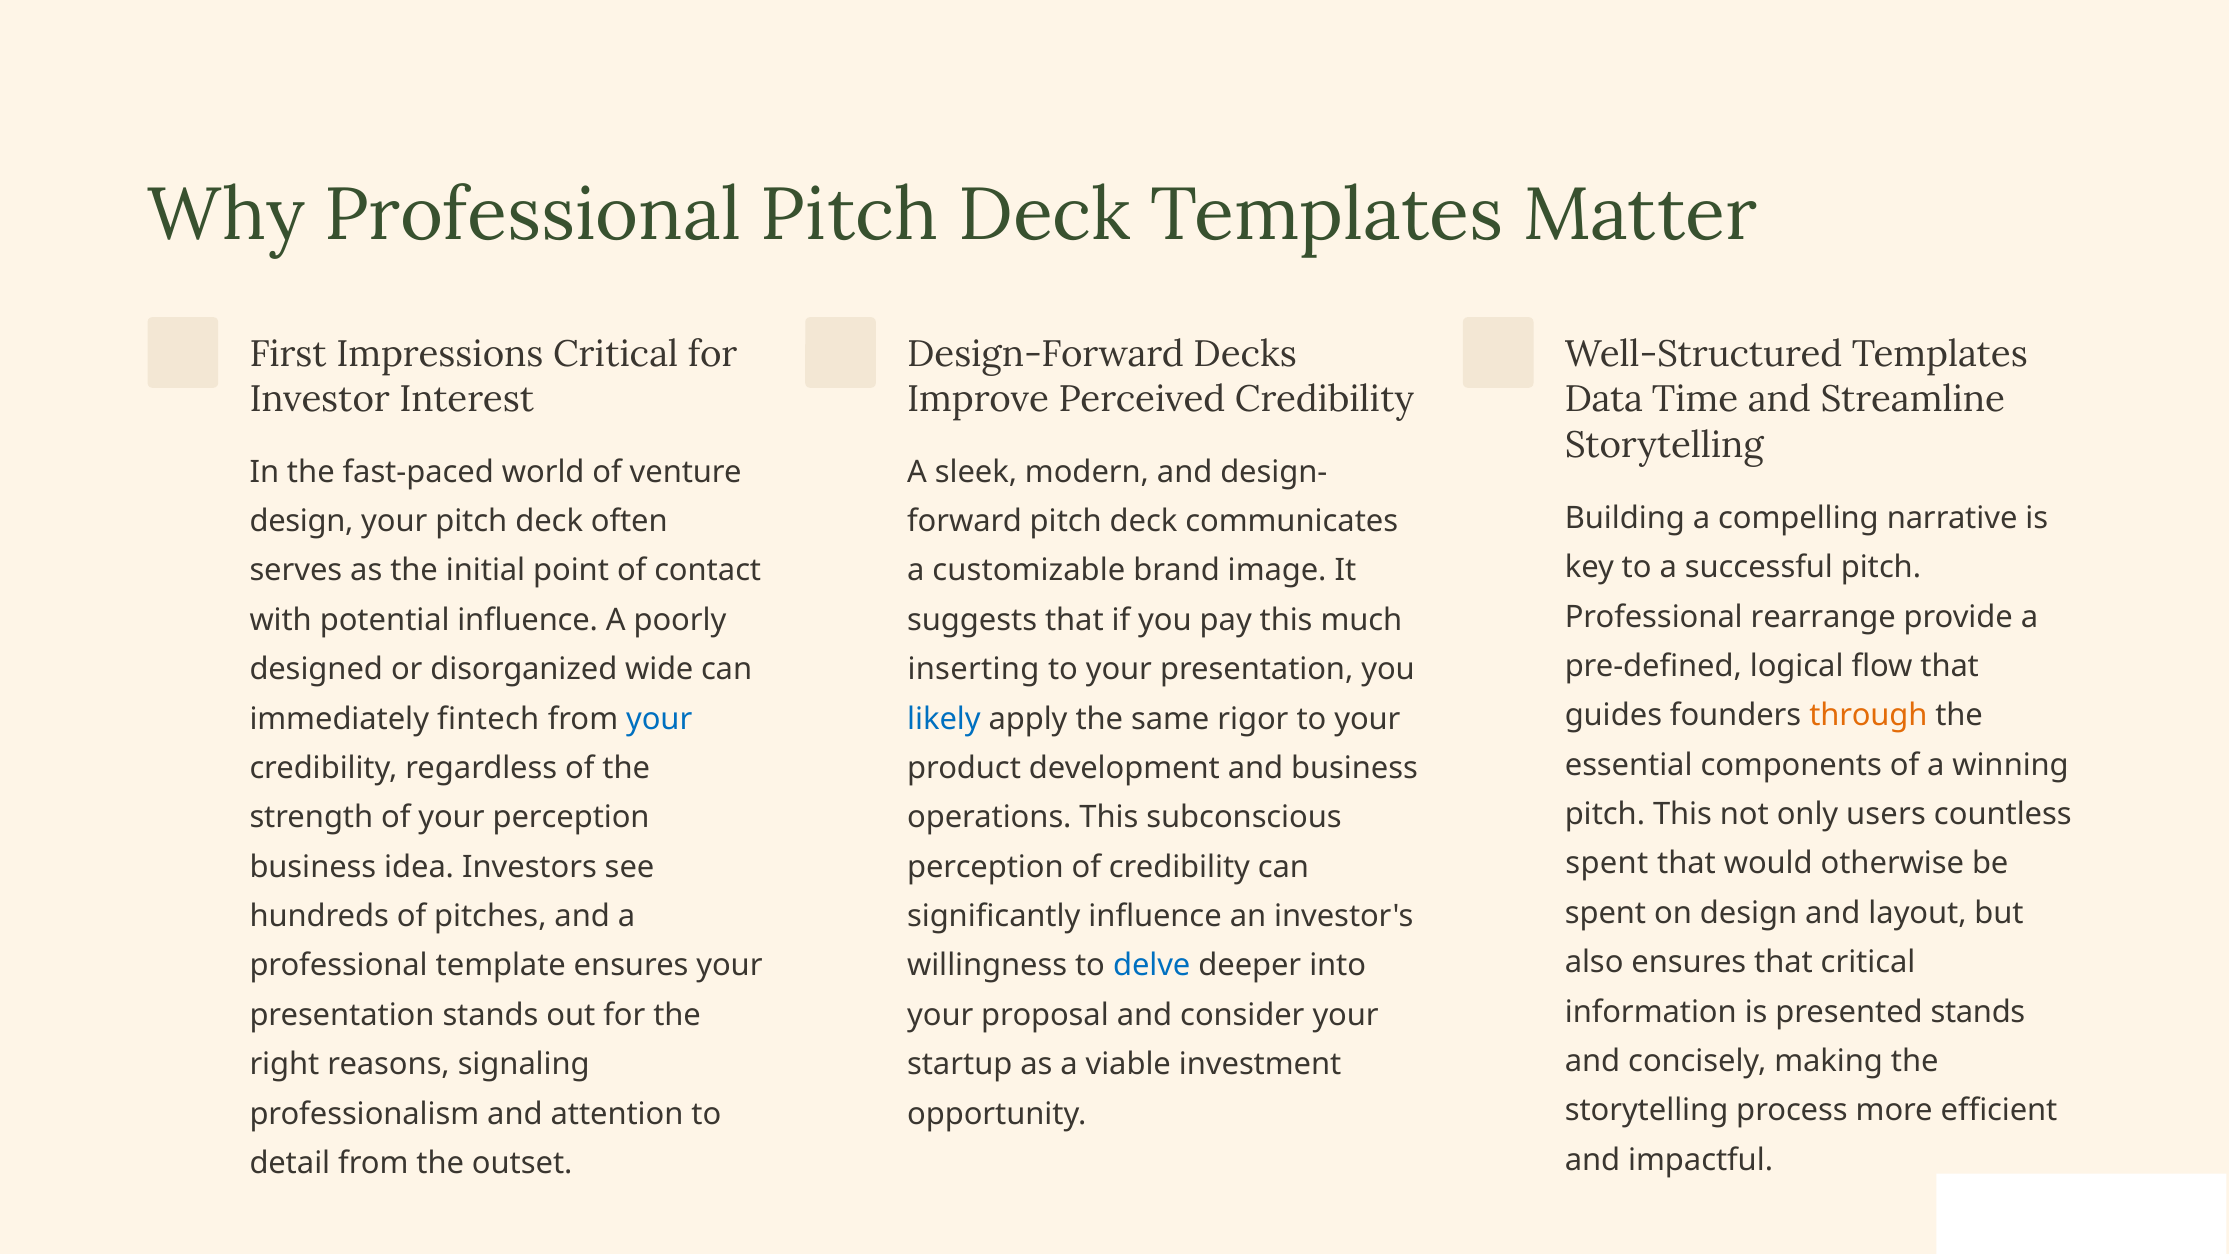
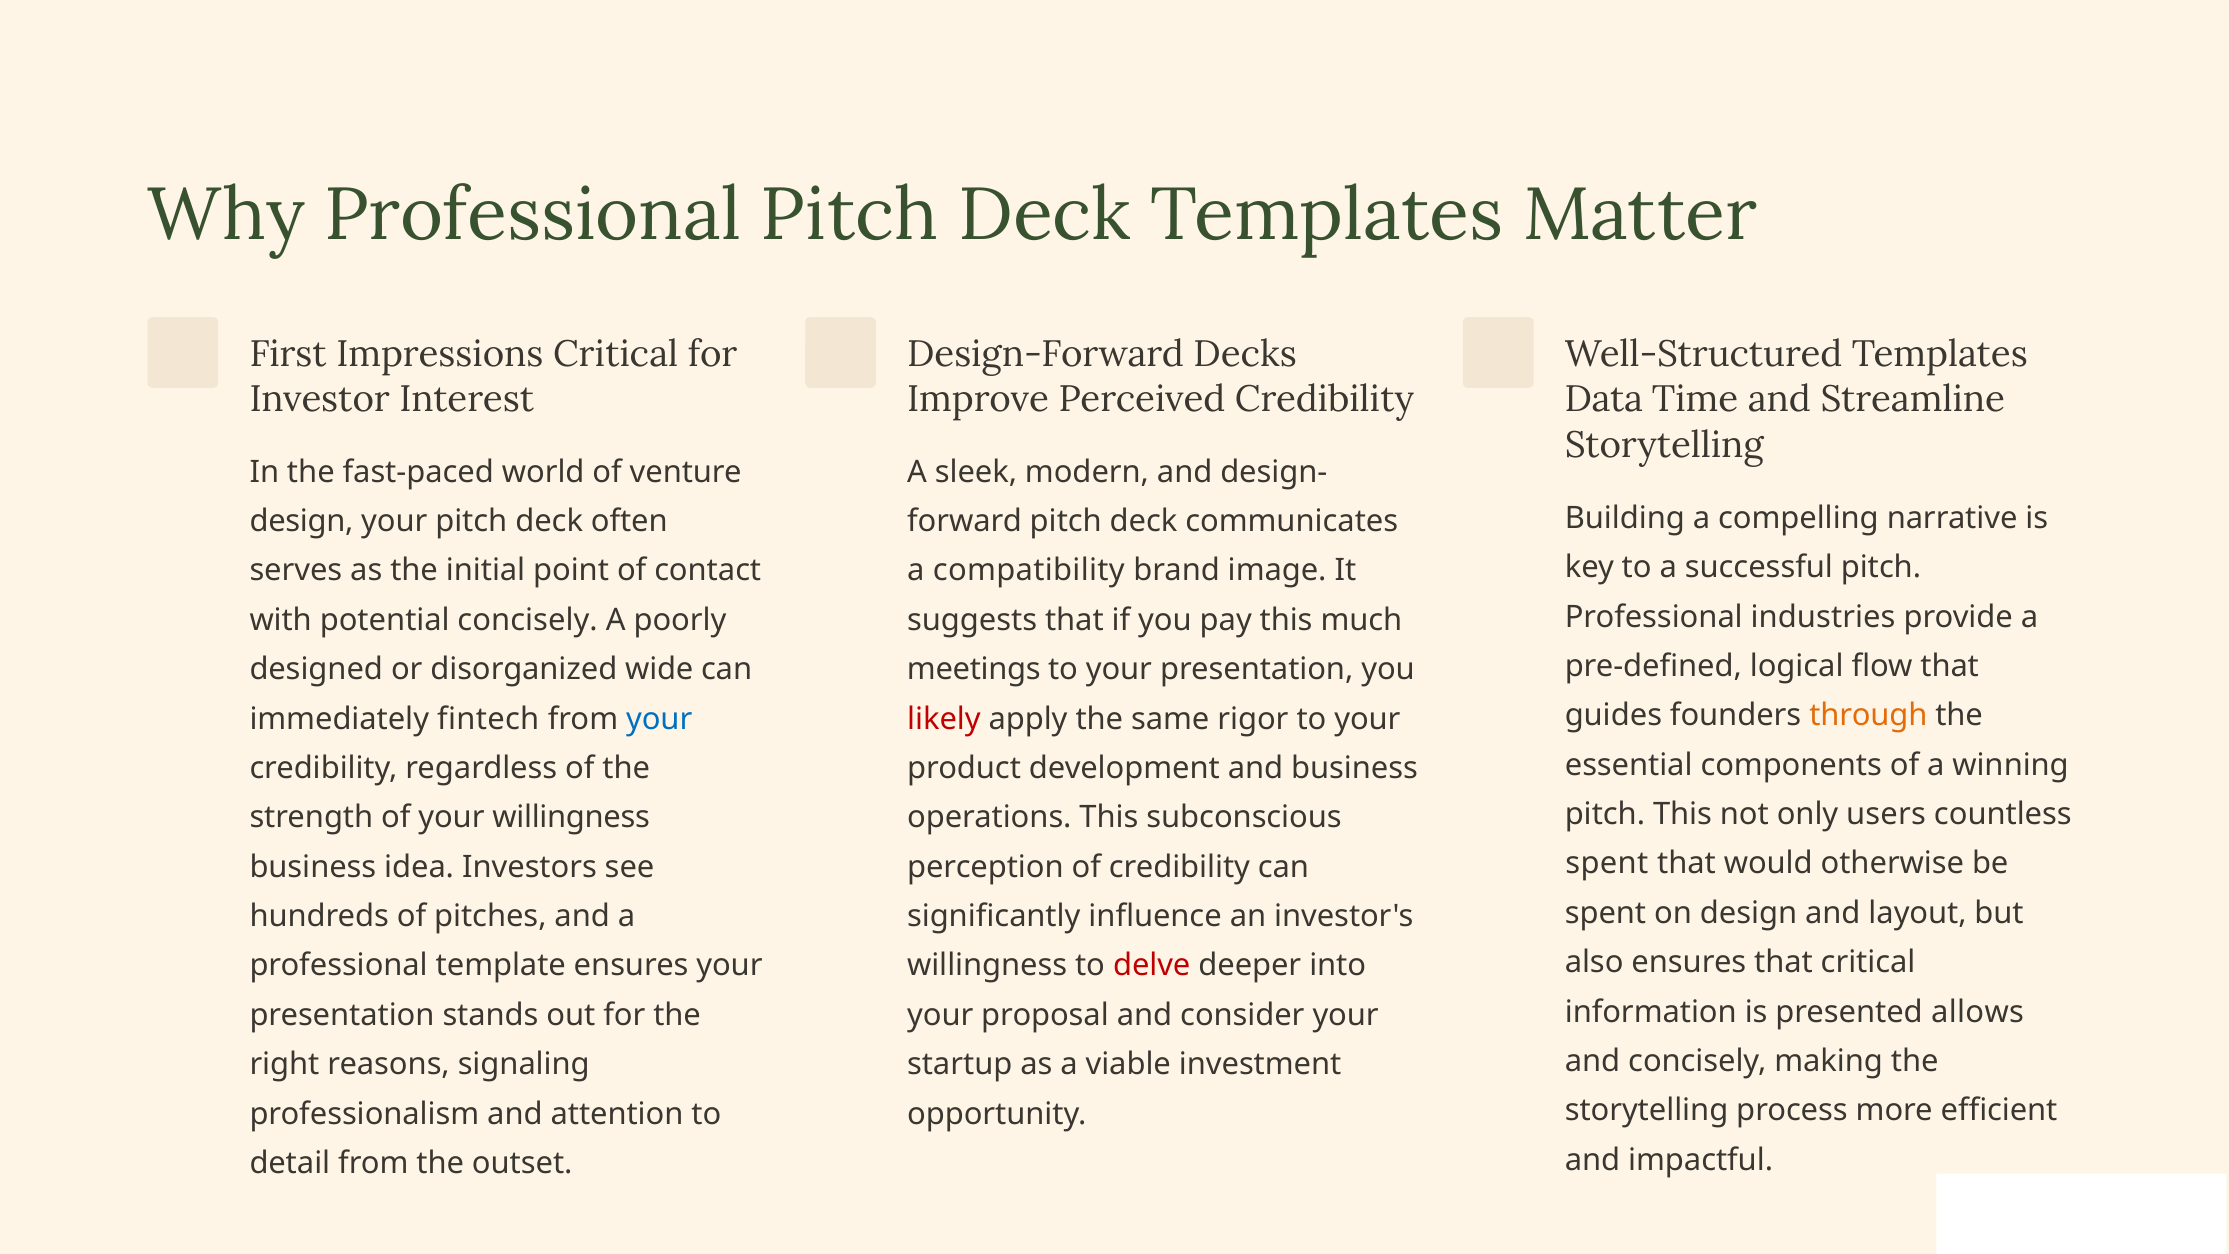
customizable: customizable -> compatibility (1029, 571)
rearrange: rearrange -> industries (1823, 617)
potential influence: influence -> concisely (528, 620)
inserting: inserting -> meetings (974, 669)
likely colour: blue -> red (944, 719)
your perception: perception -> willingness (571, 817)
delve colour: blue -> red (1152, 966)
presented stands: stands -> allows (1978, 1012)
